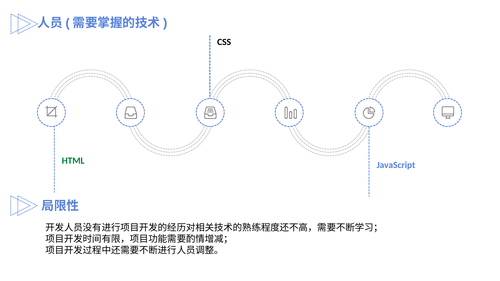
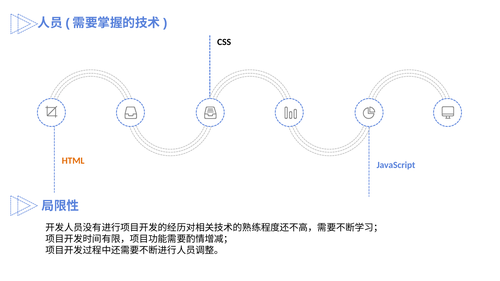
HTML colour: green -> orange (73, 161)
